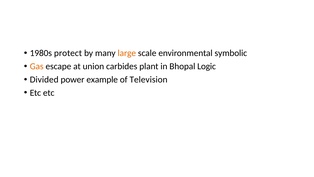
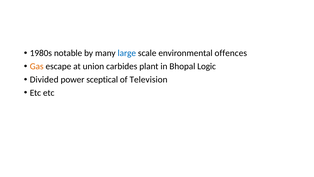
protect: protect -> notable (68, 53)
large colour: orange -> blue (127, 53)
symbolic: symbolic -> offences (231, 53)
example: example -> sceptical (102, 79)
